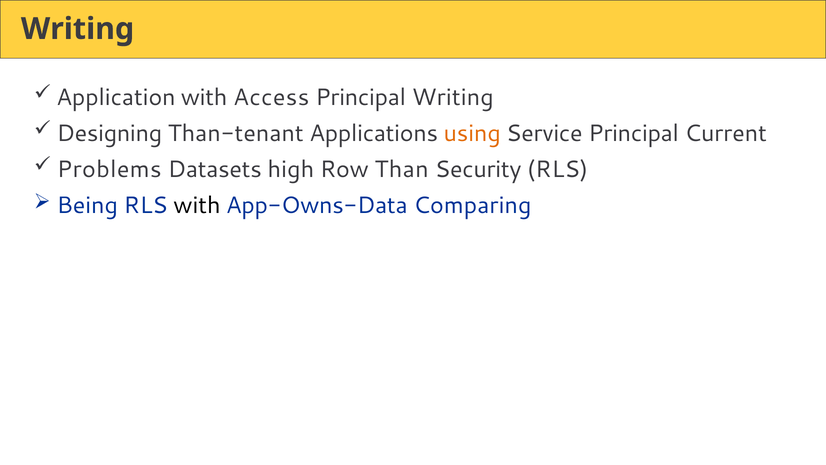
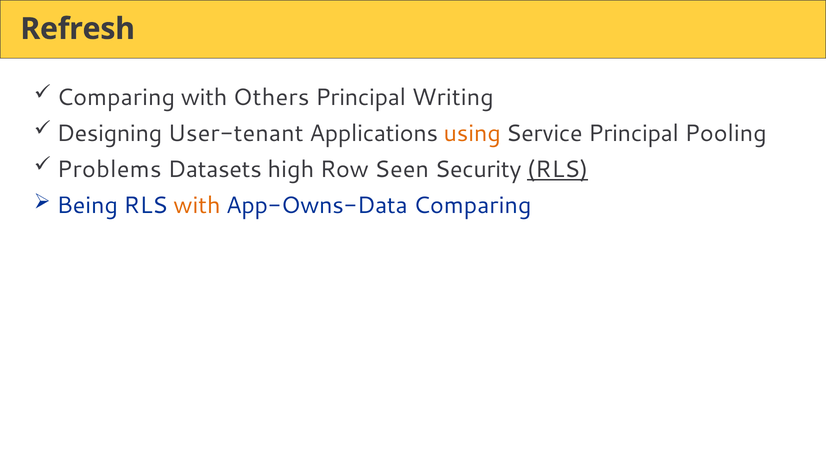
Writing: Writing -> Refresh (78, 29)
Application: Application -> Comparing (116, 97)
Access: Access -> Others (271, 97)
Than-tenant: Than-tenant -> User-tenant (236, 133)
Current: Current -> Pooling (726, 133)
Than: Than -> Seen (402, 169)
RLS underline: none -> present (558, 169)
with colour: black -> orange (197, 205)
